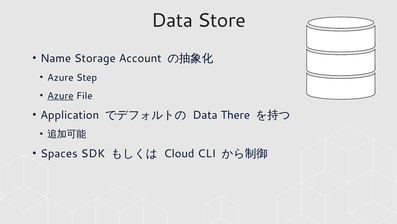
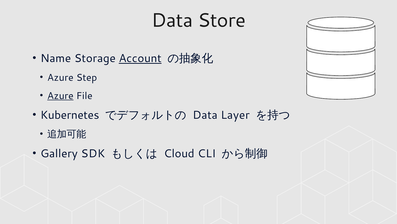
Account underline: none -> present (140, 58)
Application: Application -> Kubernetes (70, 115)
There: There -> Layer (235, 115)
Spaces: Spaces -> Gallery (59, 153)
